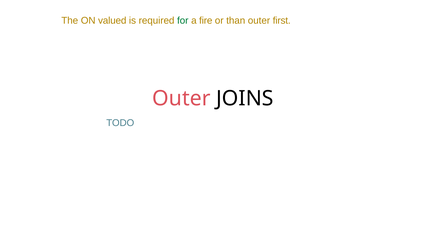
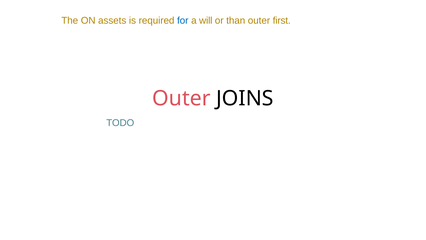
valued: valued -> assets (112, 21)
for colour: green -> blue (183, 21)
fire: fire -> will (206, 21)
